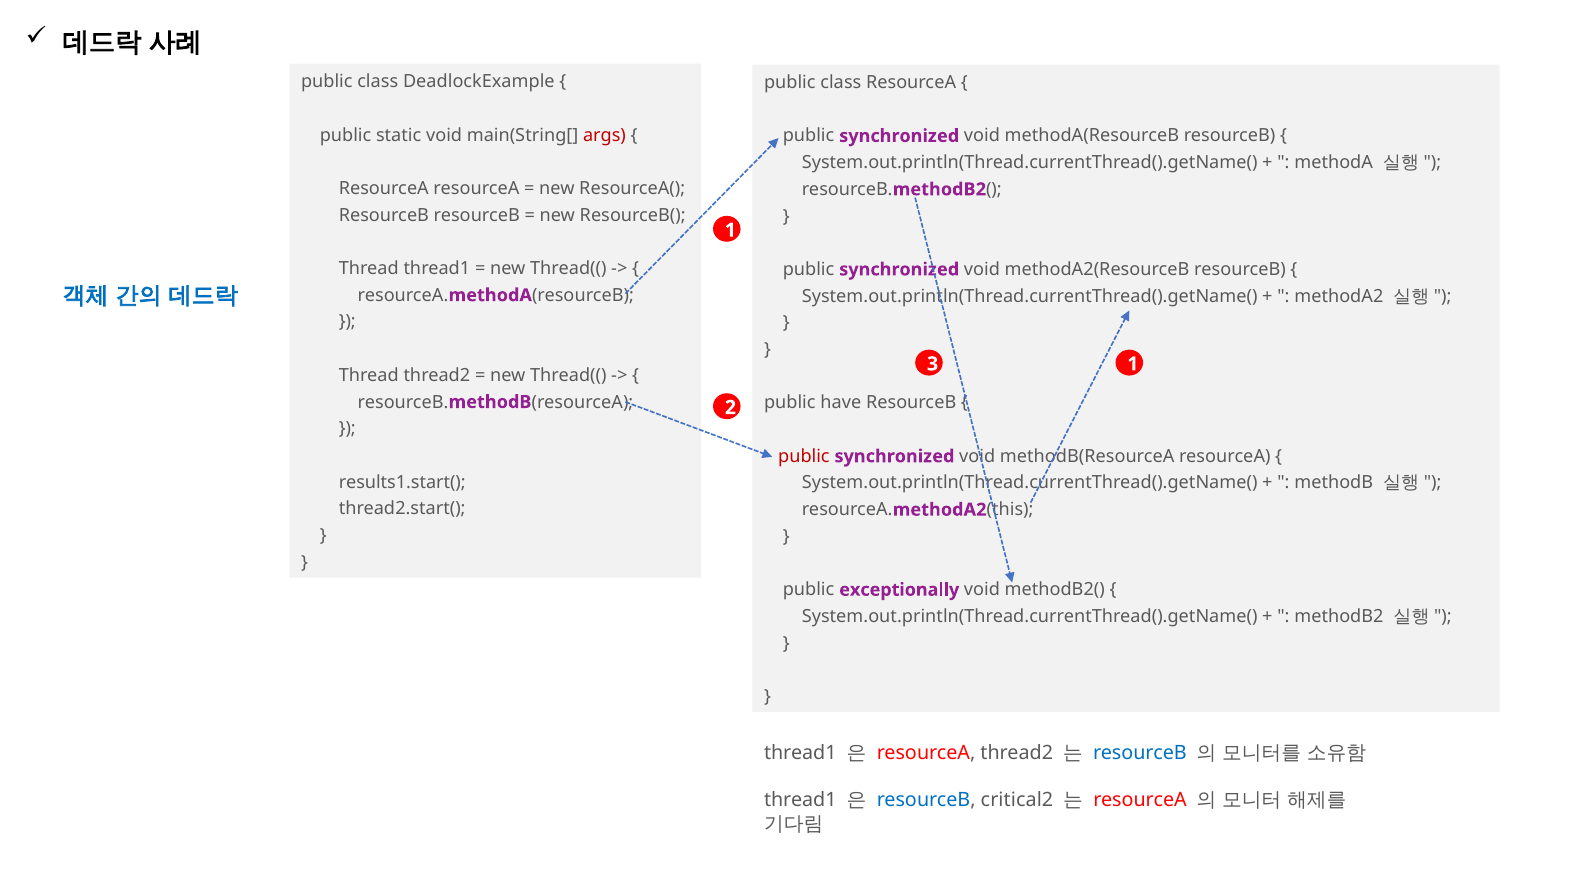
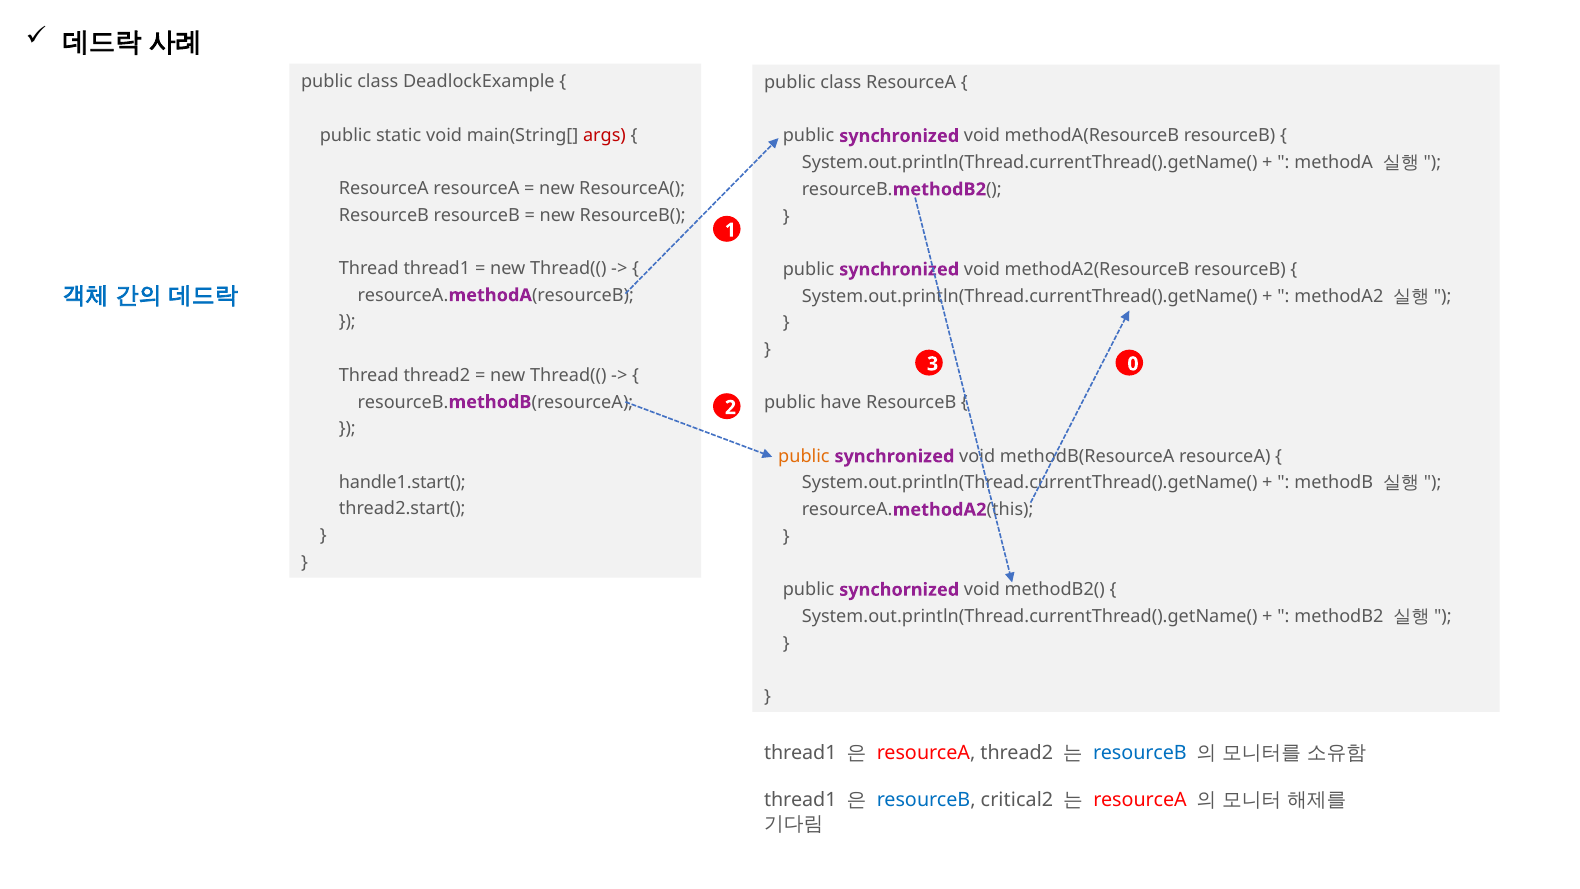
3 1: 1 -> 0 (1133, 364)
public colour: red -> orange (804, 456)
results1.start(: results1.start( -> handle1.start( (402, 482)
exceptionally: exceptionally -> synchornized (899, 590)
